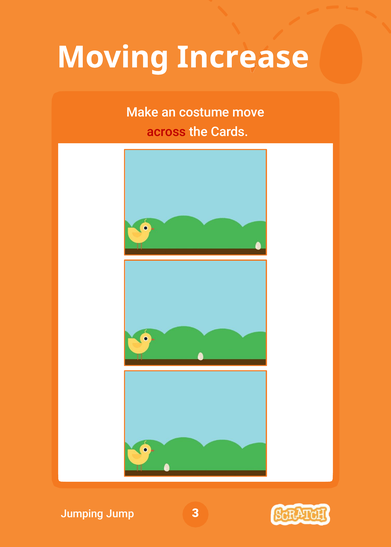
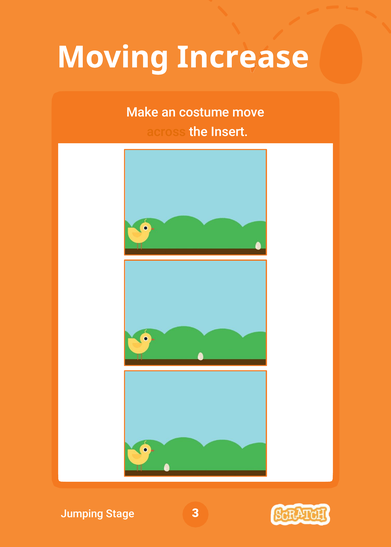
across colour: red -> orange (166, 132)
Cards: Cards -> Insert (230, 132)
Jump: Jump -> Stage (120, 514)
